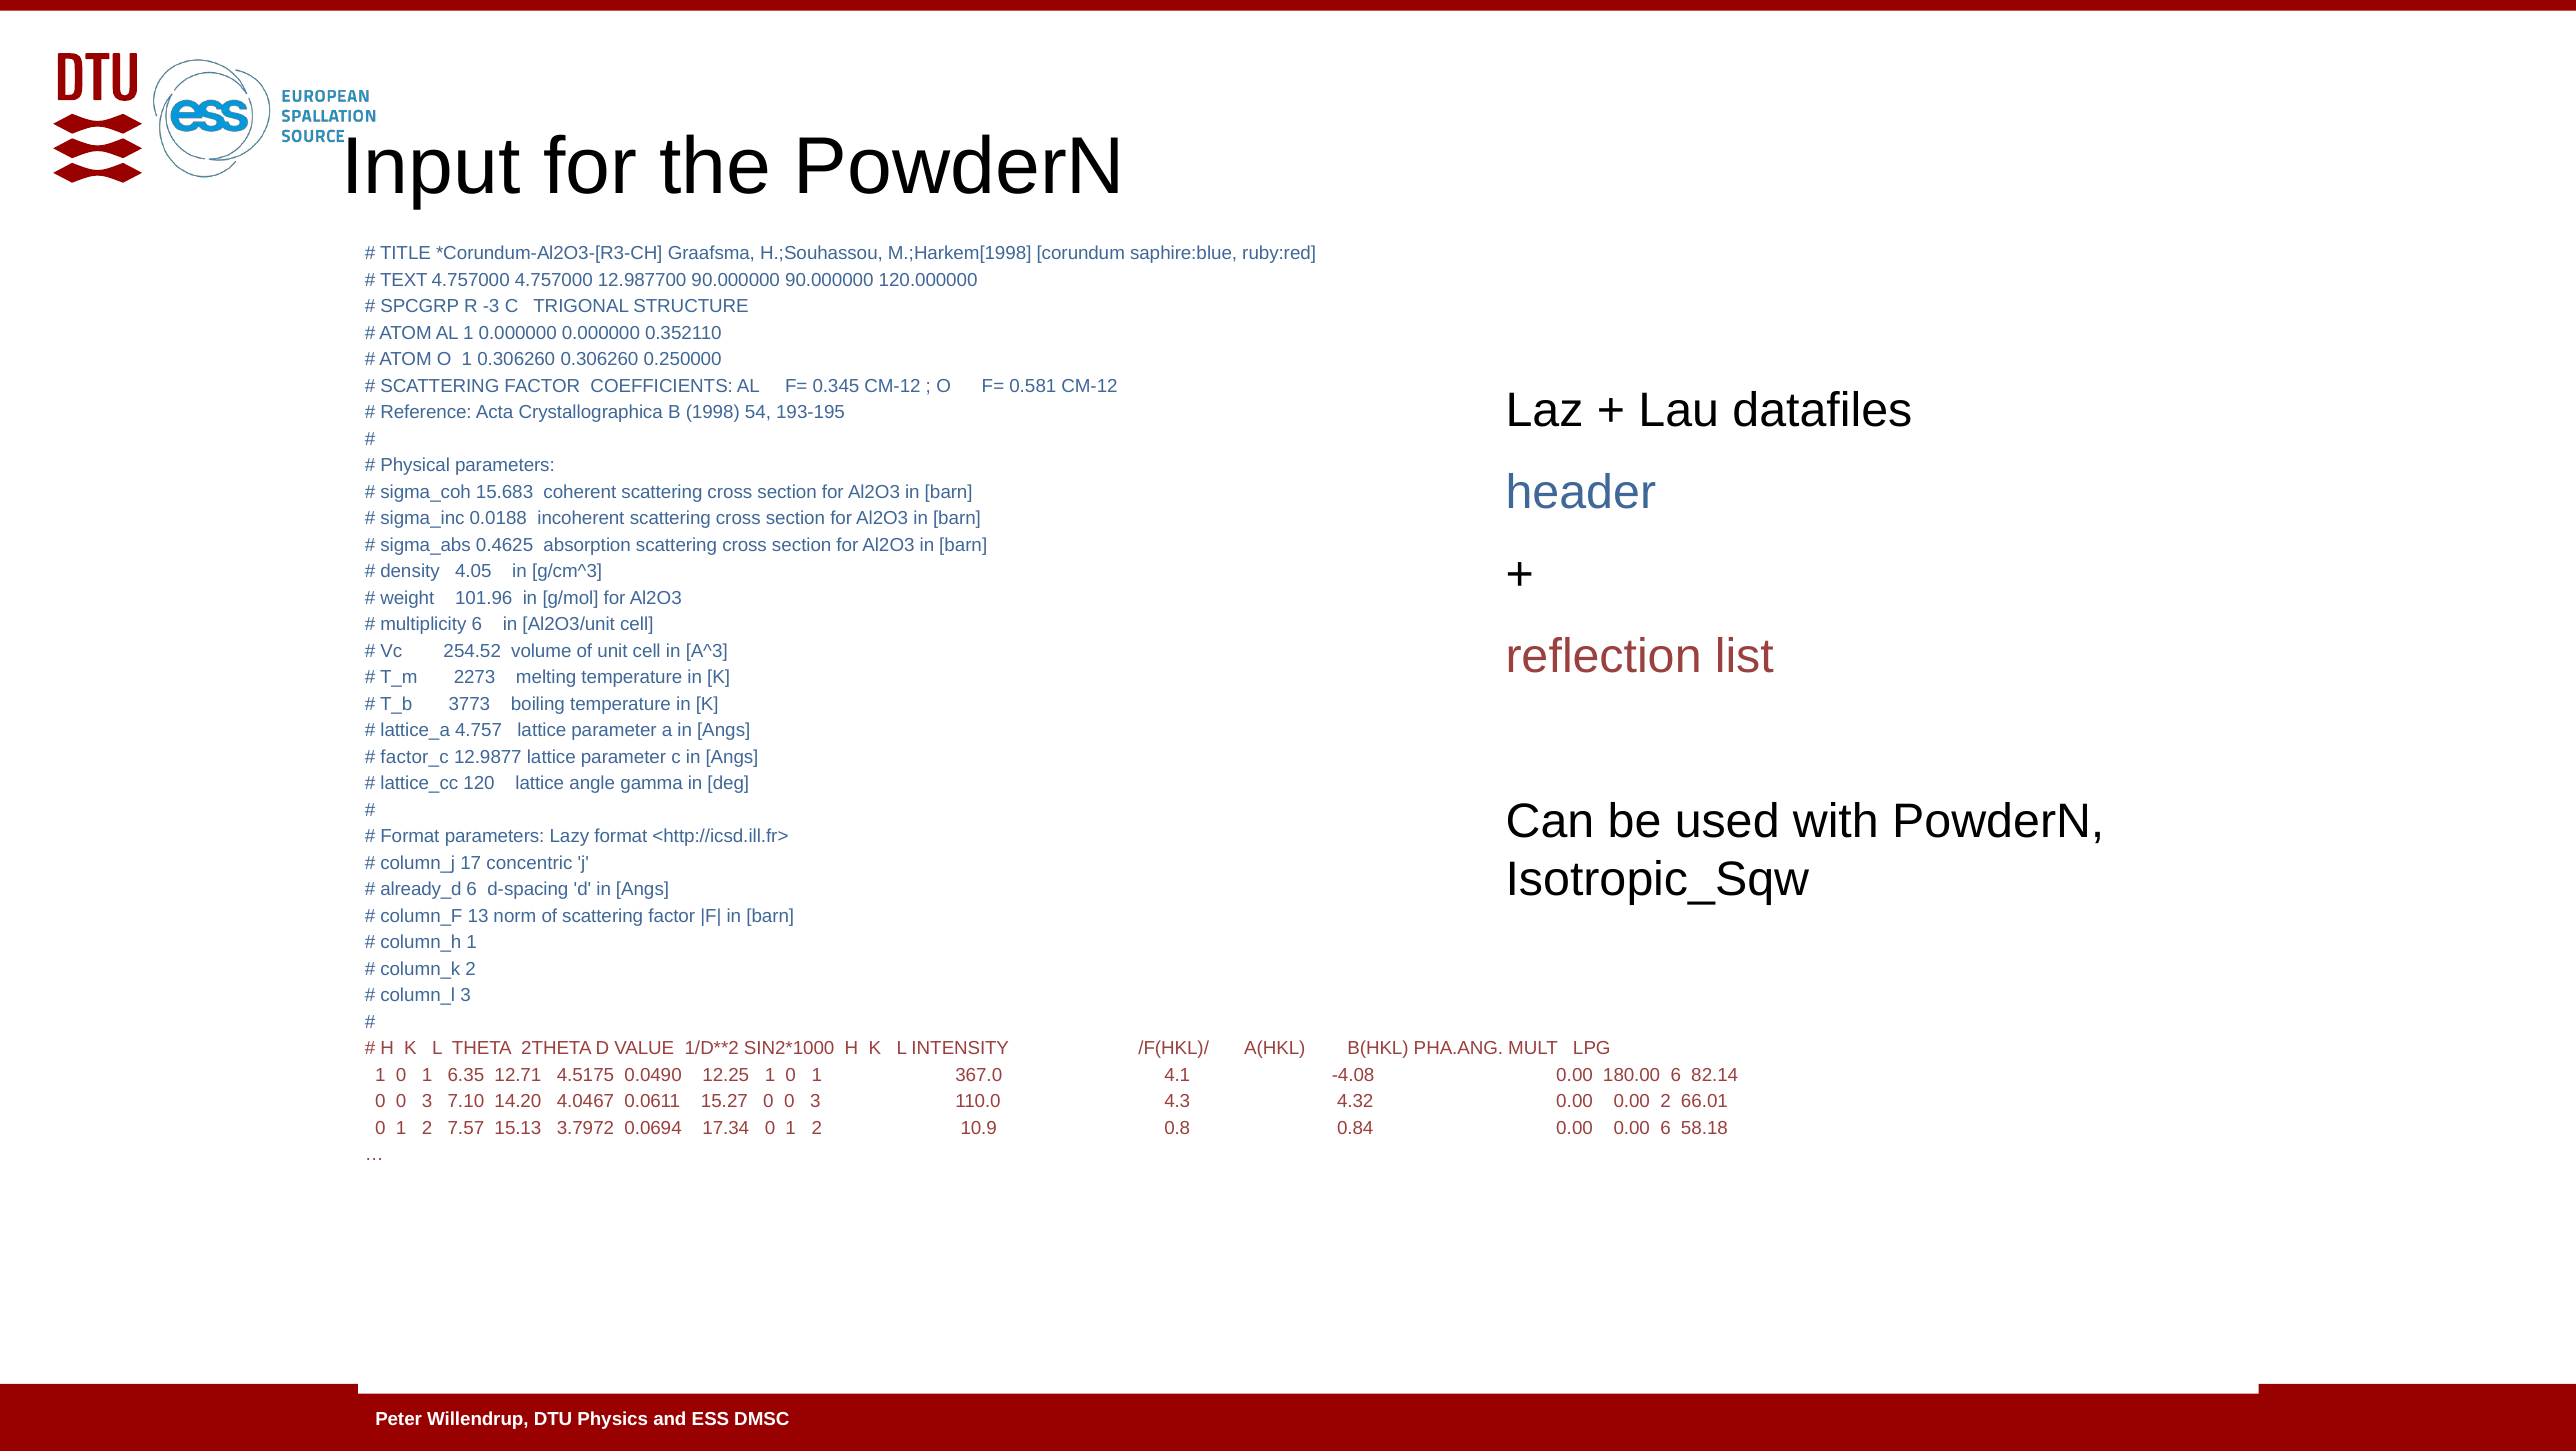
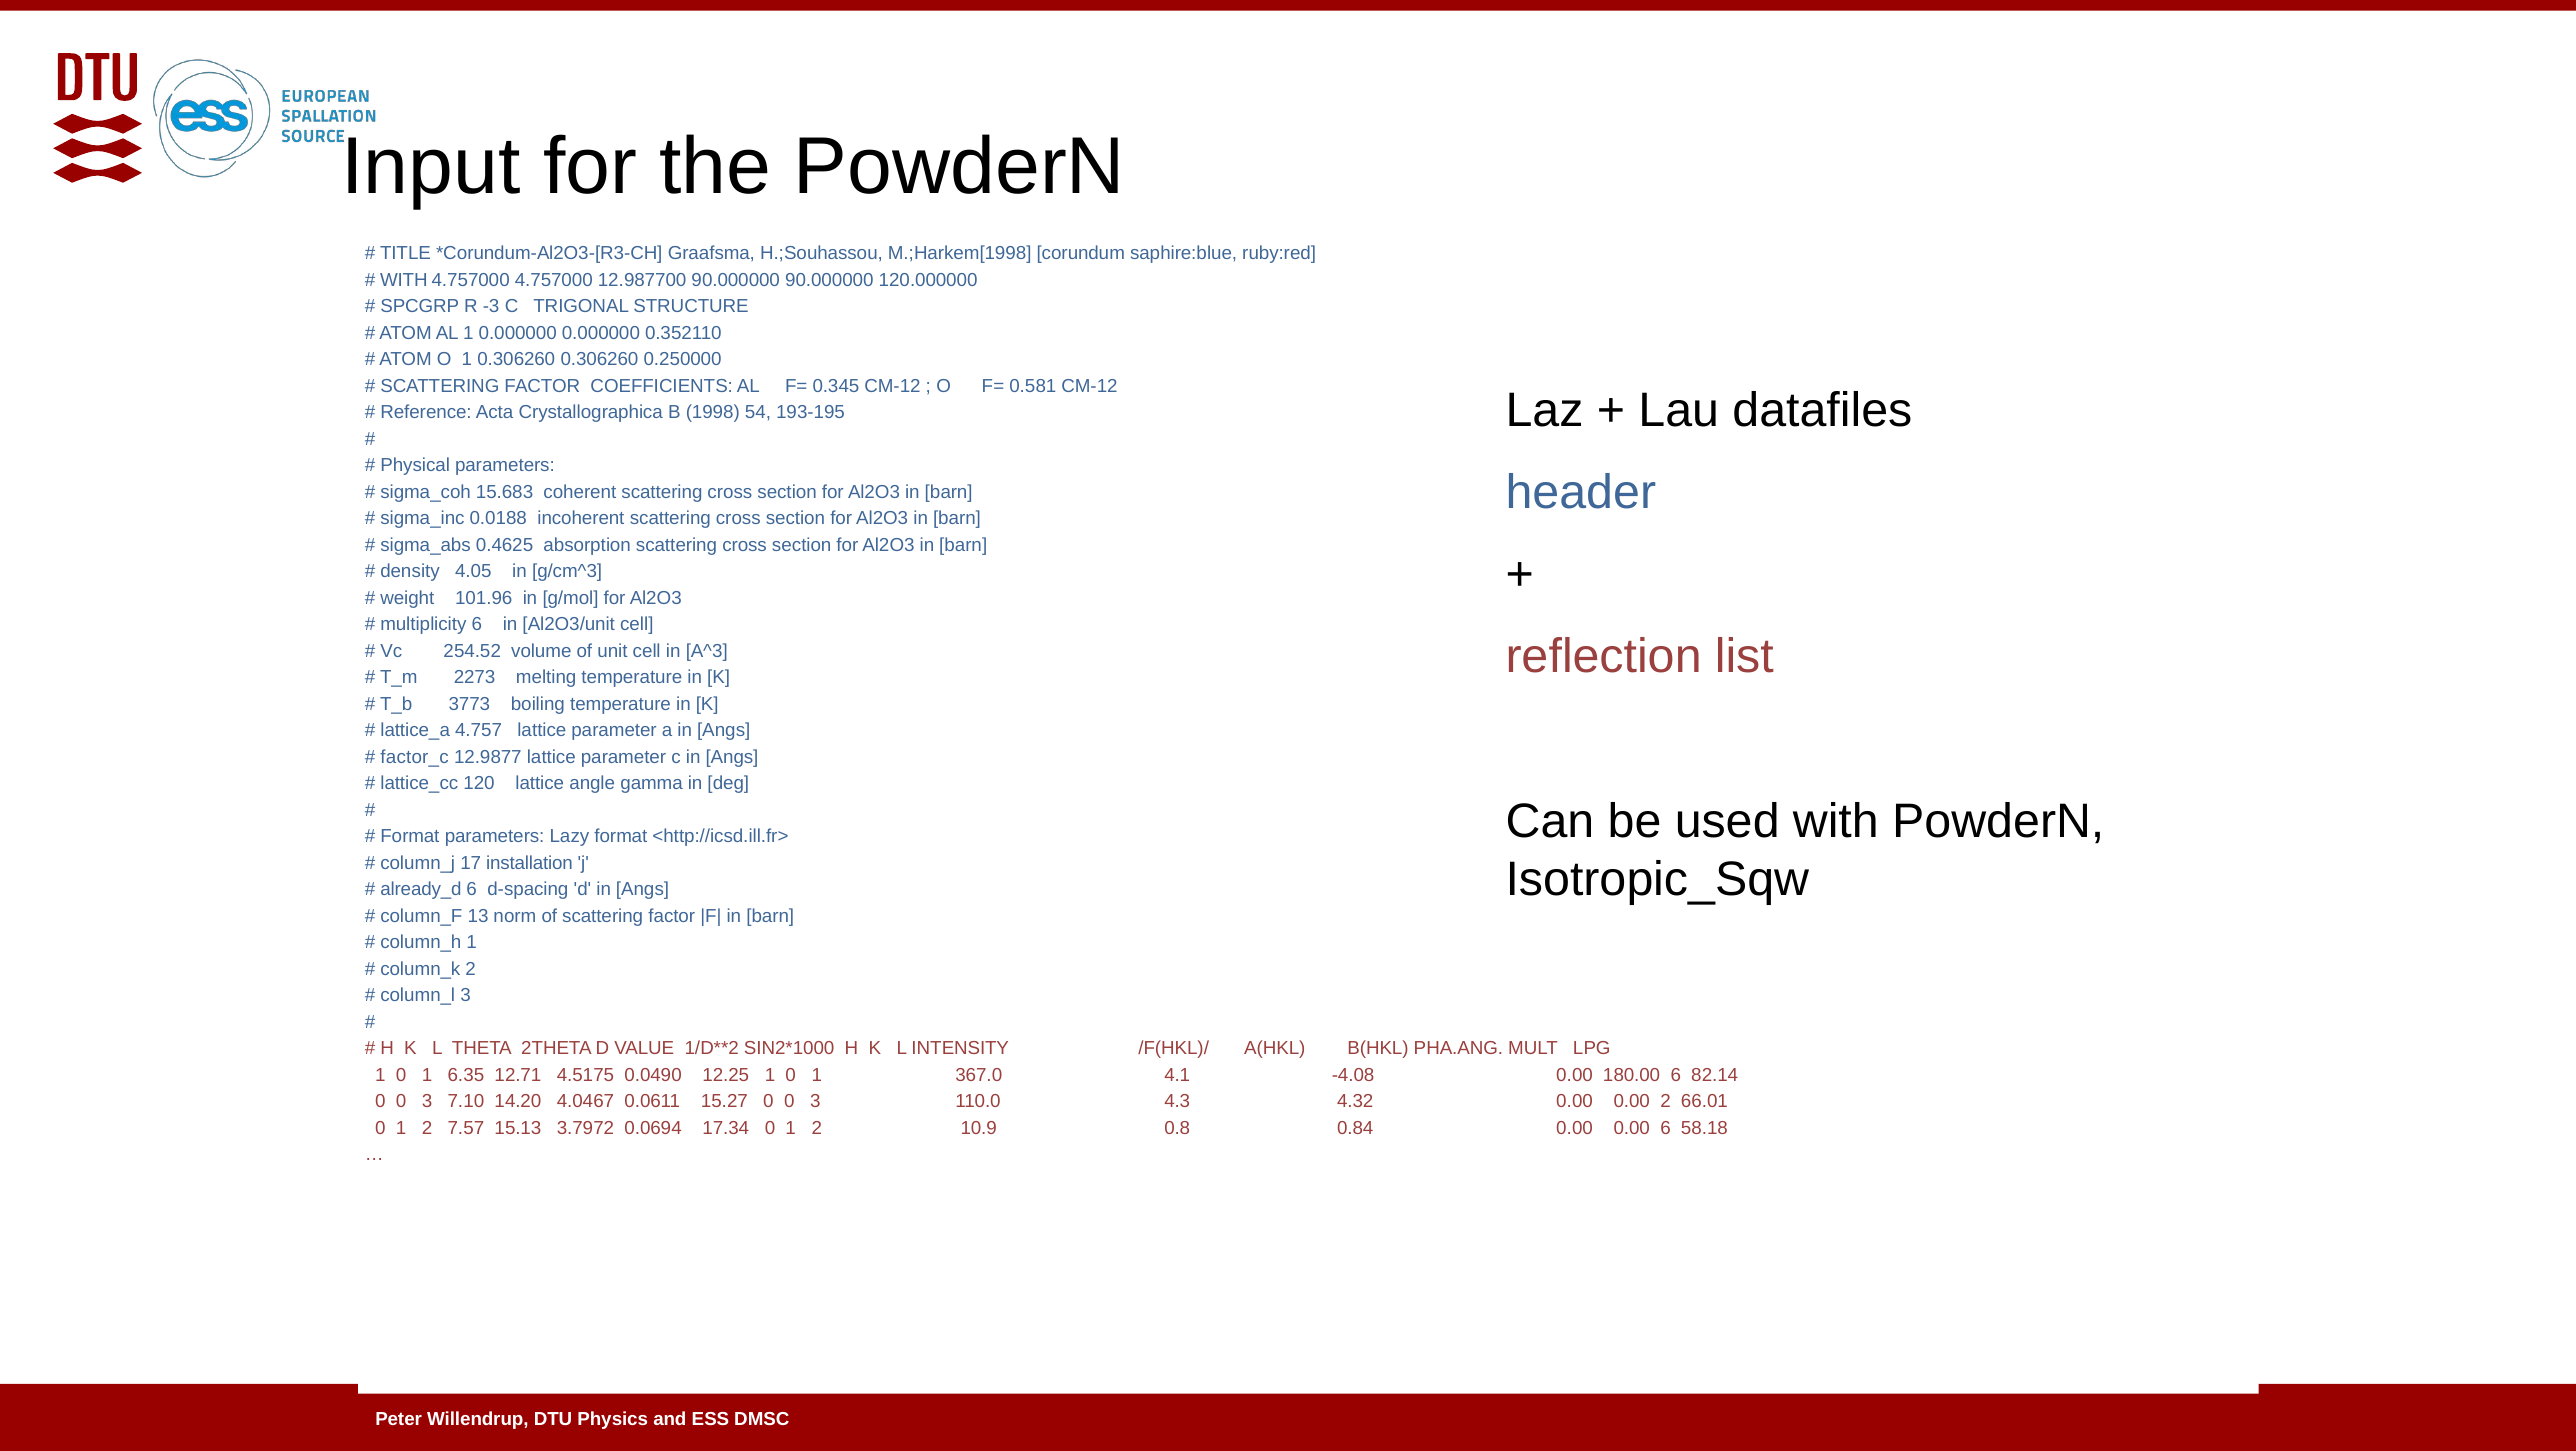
TEXT: TEXT -> WITH (404, 280)
concentric: concentric -> installation (530, 863)
